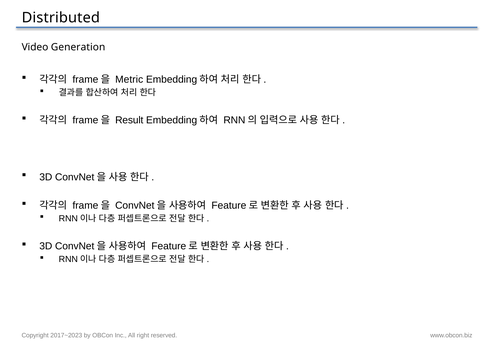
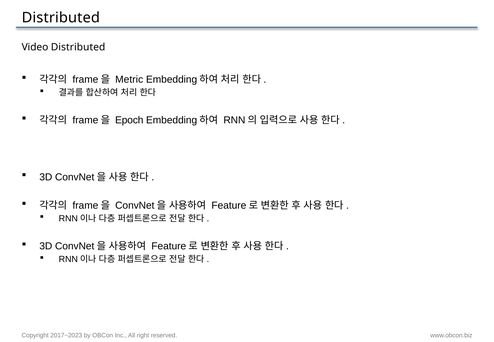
Video Generation: Generation -> Distributed (78, 47)
Result: Result -> Epoch (129, 120)
